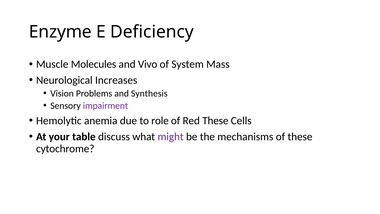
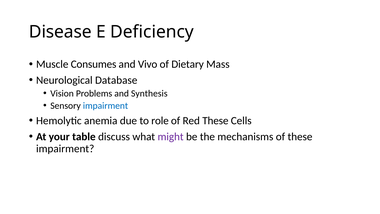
Enzyme: Enzyme -> Disease (60, 32)
Molecules: Molecules -> Consumes (94, 64)
System: System -> Dietary (188, 64)
Increases: Increases -> Database (116, 80)
impairment colour: purple -> blue (105, 106)
cytochrome: cytochrome -> impairment (65, 148)
